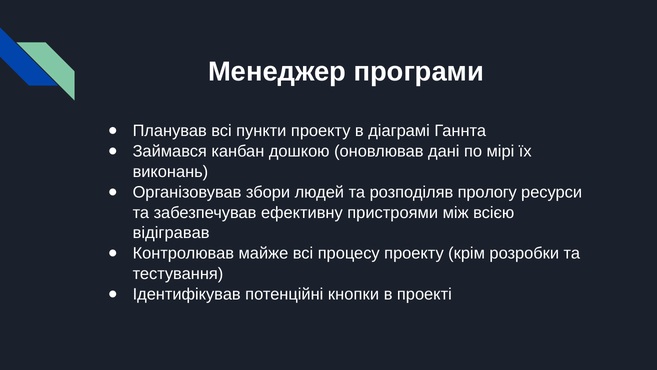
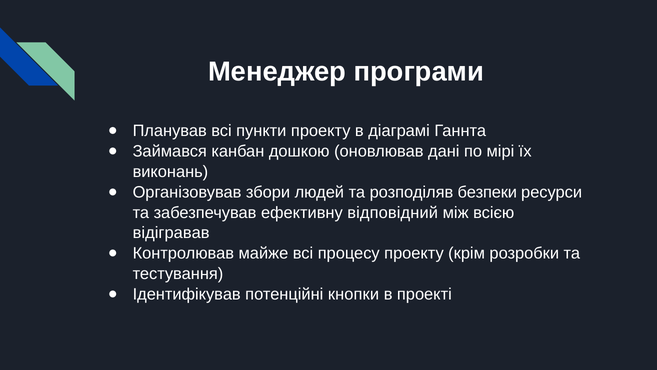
прологу: прологу -> безпеки (487, 192)
пристроями: пристроями -> відповідний (393, 212)
